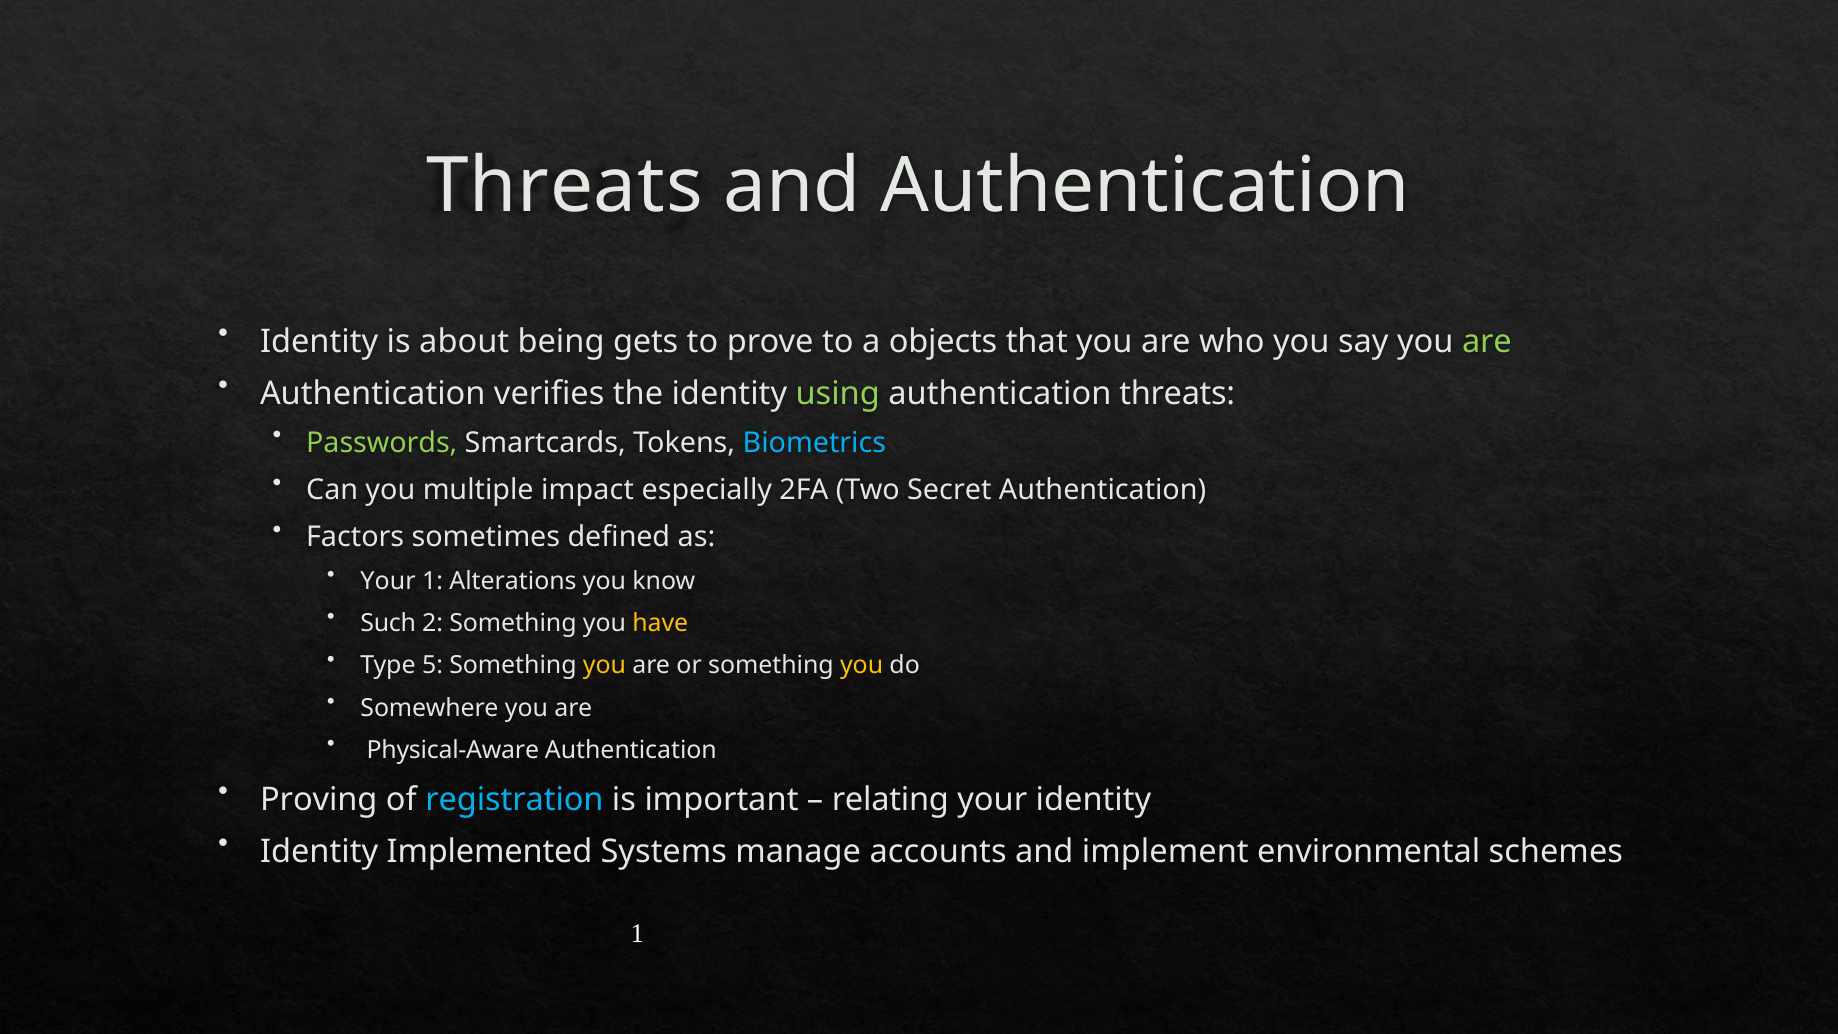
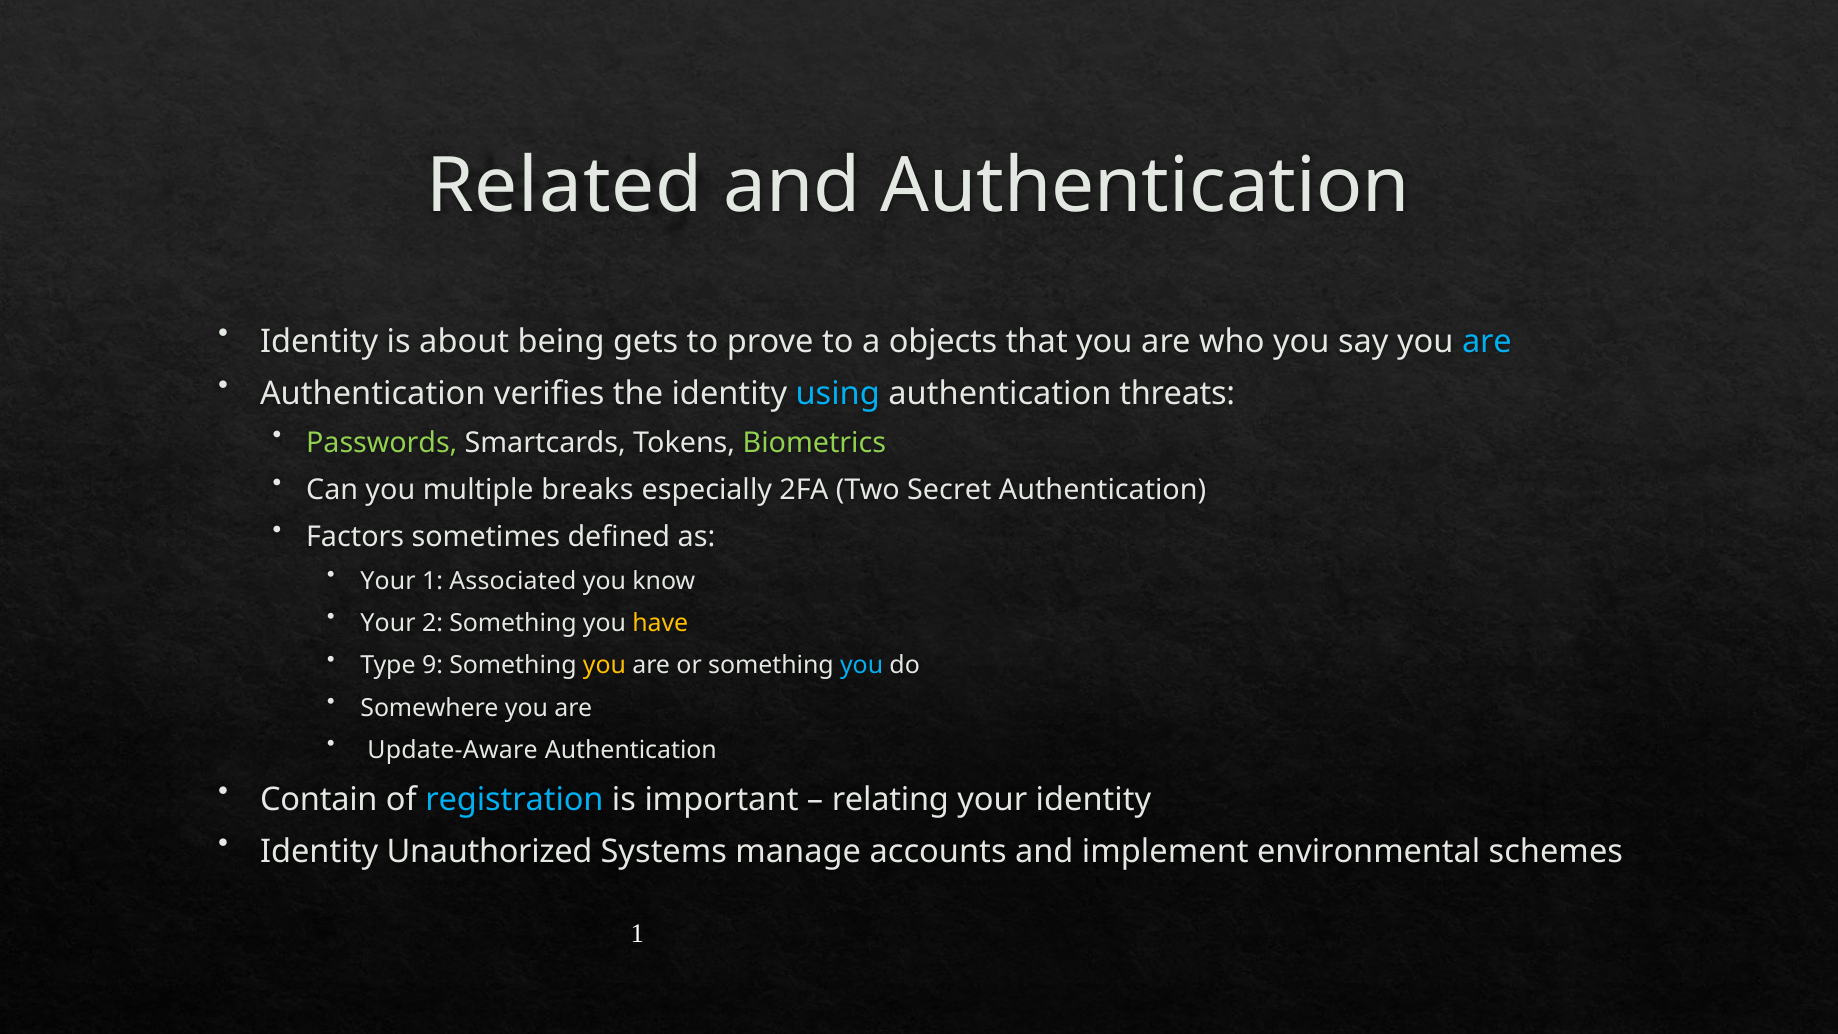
Threats: Threats -> Related (565, 186)
are colour: light green -> light blue (1487, 342)
using colour: light green -> light blue (838, 394)
Biometrics colour: light blue -> light green (814, 442)
impact: impact -> breaks (587, 490)
Alterations: Alterations -> Associated (513, 581)
Such: Such -> Your (388, 623)
5: 5 -> 9 (433, 666)
you colour: yellow -> light blue (862, 666)
Physical-Aware: Physical-Aware -> Update-Aware (453, 750)
Proving: Proving -> Contain (319, 799)
Implemented: Implemented -> Unauthorized (490, 851)
